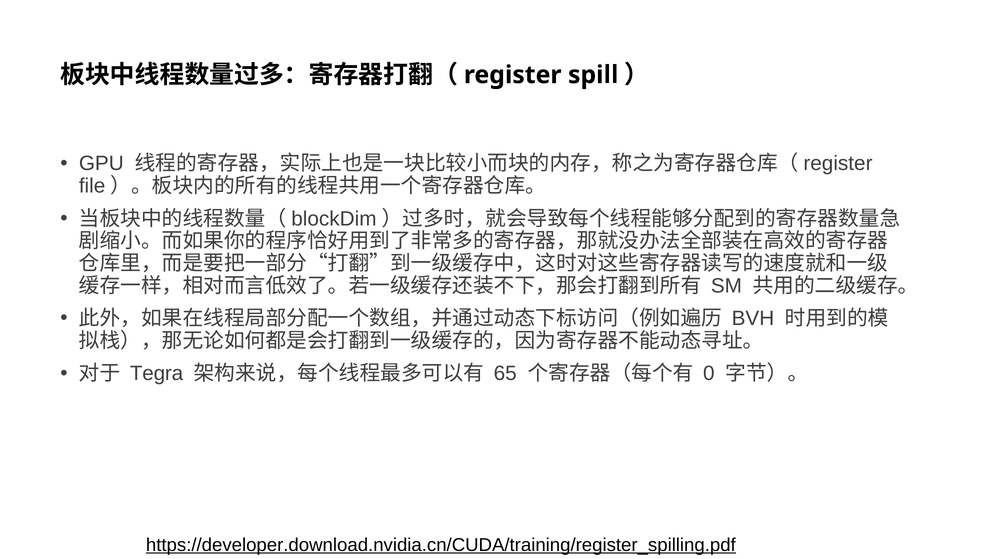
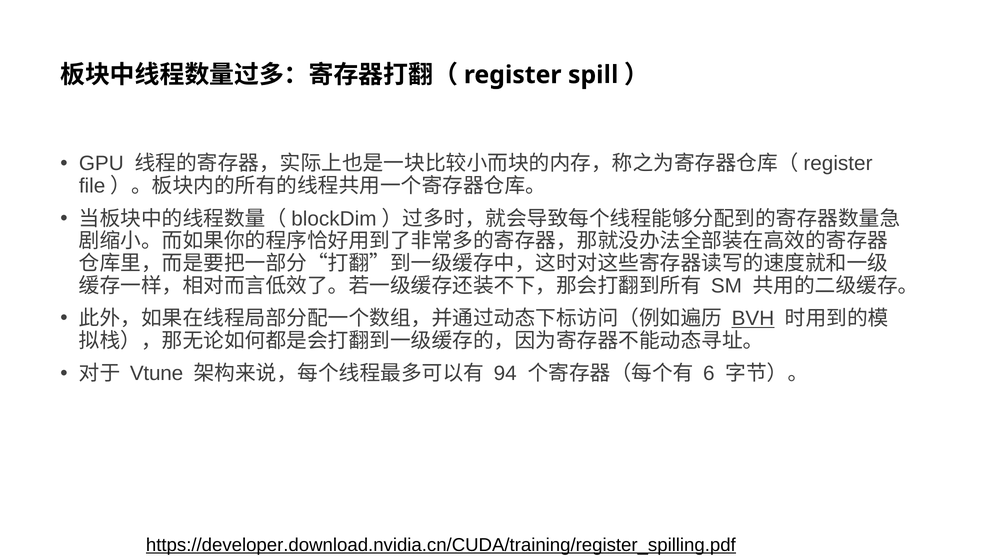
BVH underline: none -> present (753, 319)
Tegra: Tegra -> Vtune (157, 374)
65: 65 -> 94 (505, 374)
0: 0 -> 6 (709, 374)
